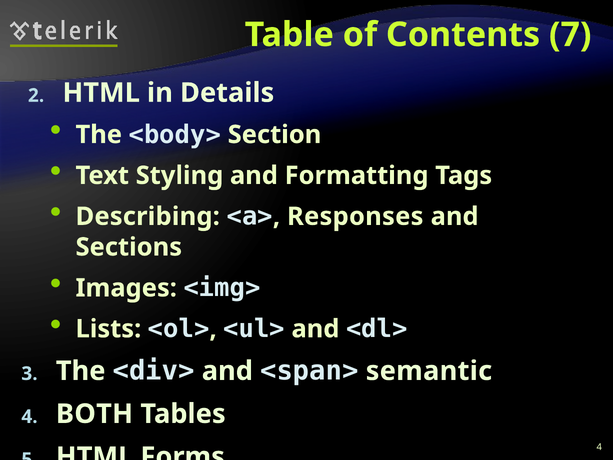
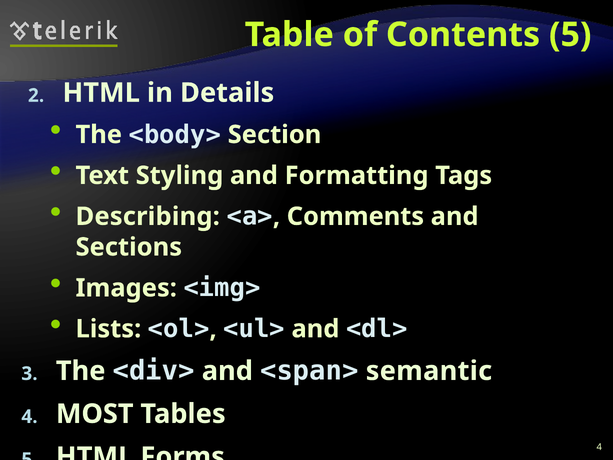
Contents 7: 7 -> 5 (570, 35)
Responses: Responses -> Comments (355, 216)
BOTH: BOTH -> MOST (95, 414)
